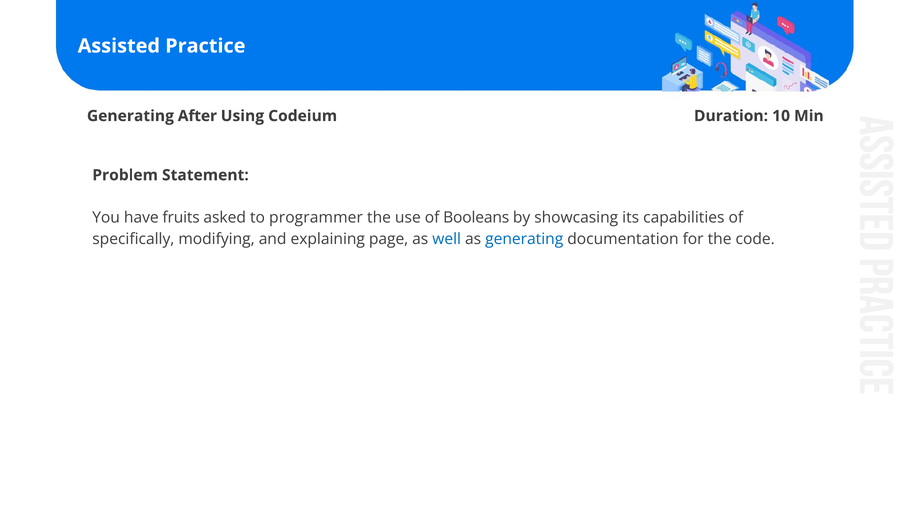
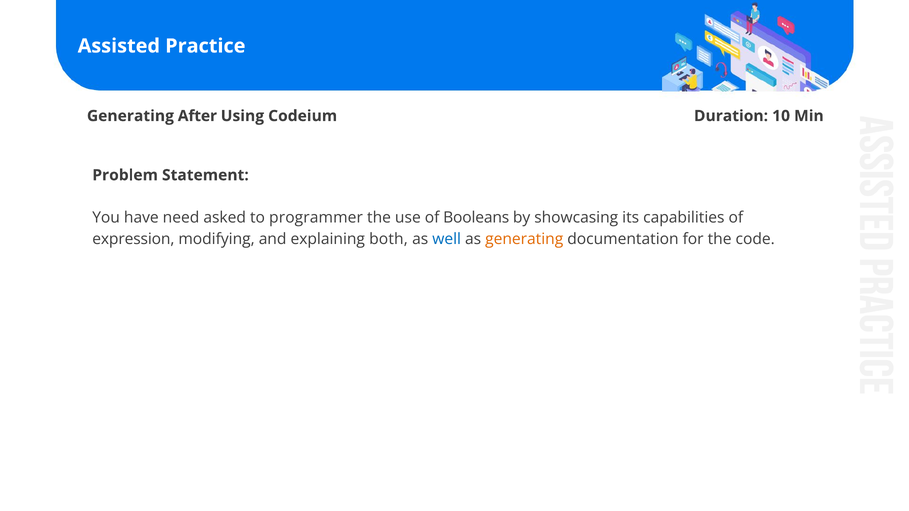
fruits: fruits -> need (181, 218)
specifically: specifically -> expression (133, 239)
page: page -> both (389, 239)
generating colour: blue -> orange (524, 239)
